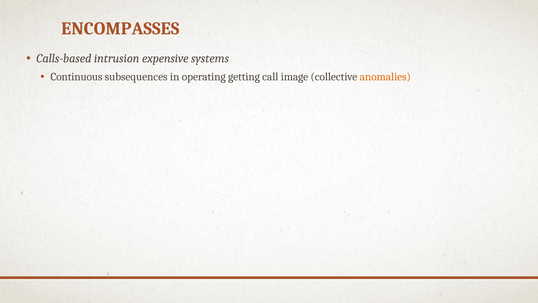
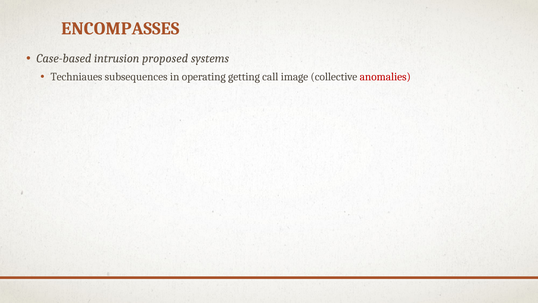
Calls-based: Calls-based -> Case-based (64, 58)
expensive: expensive -> proposed (165, 58)
Continuous: Continuous -> Techniaues (76, 77)
anomalies colour: orange -> red (385, 77)
